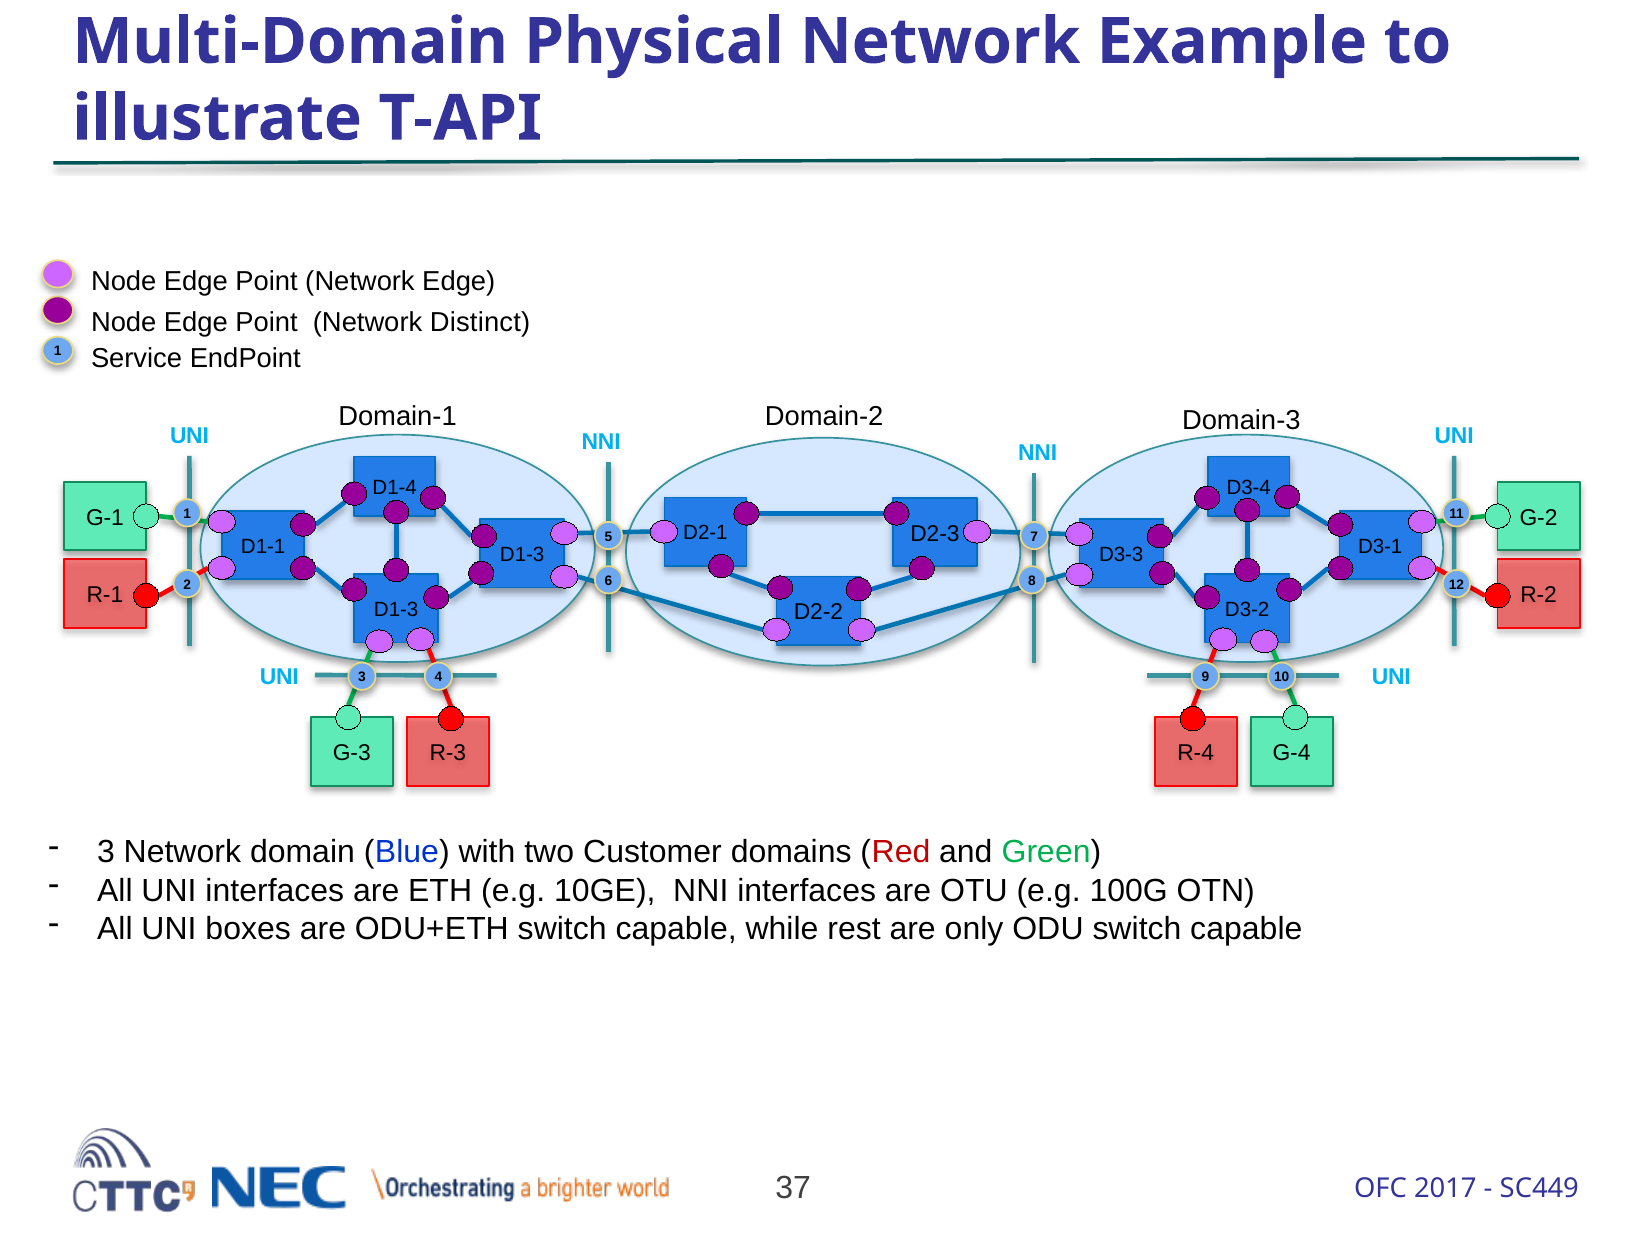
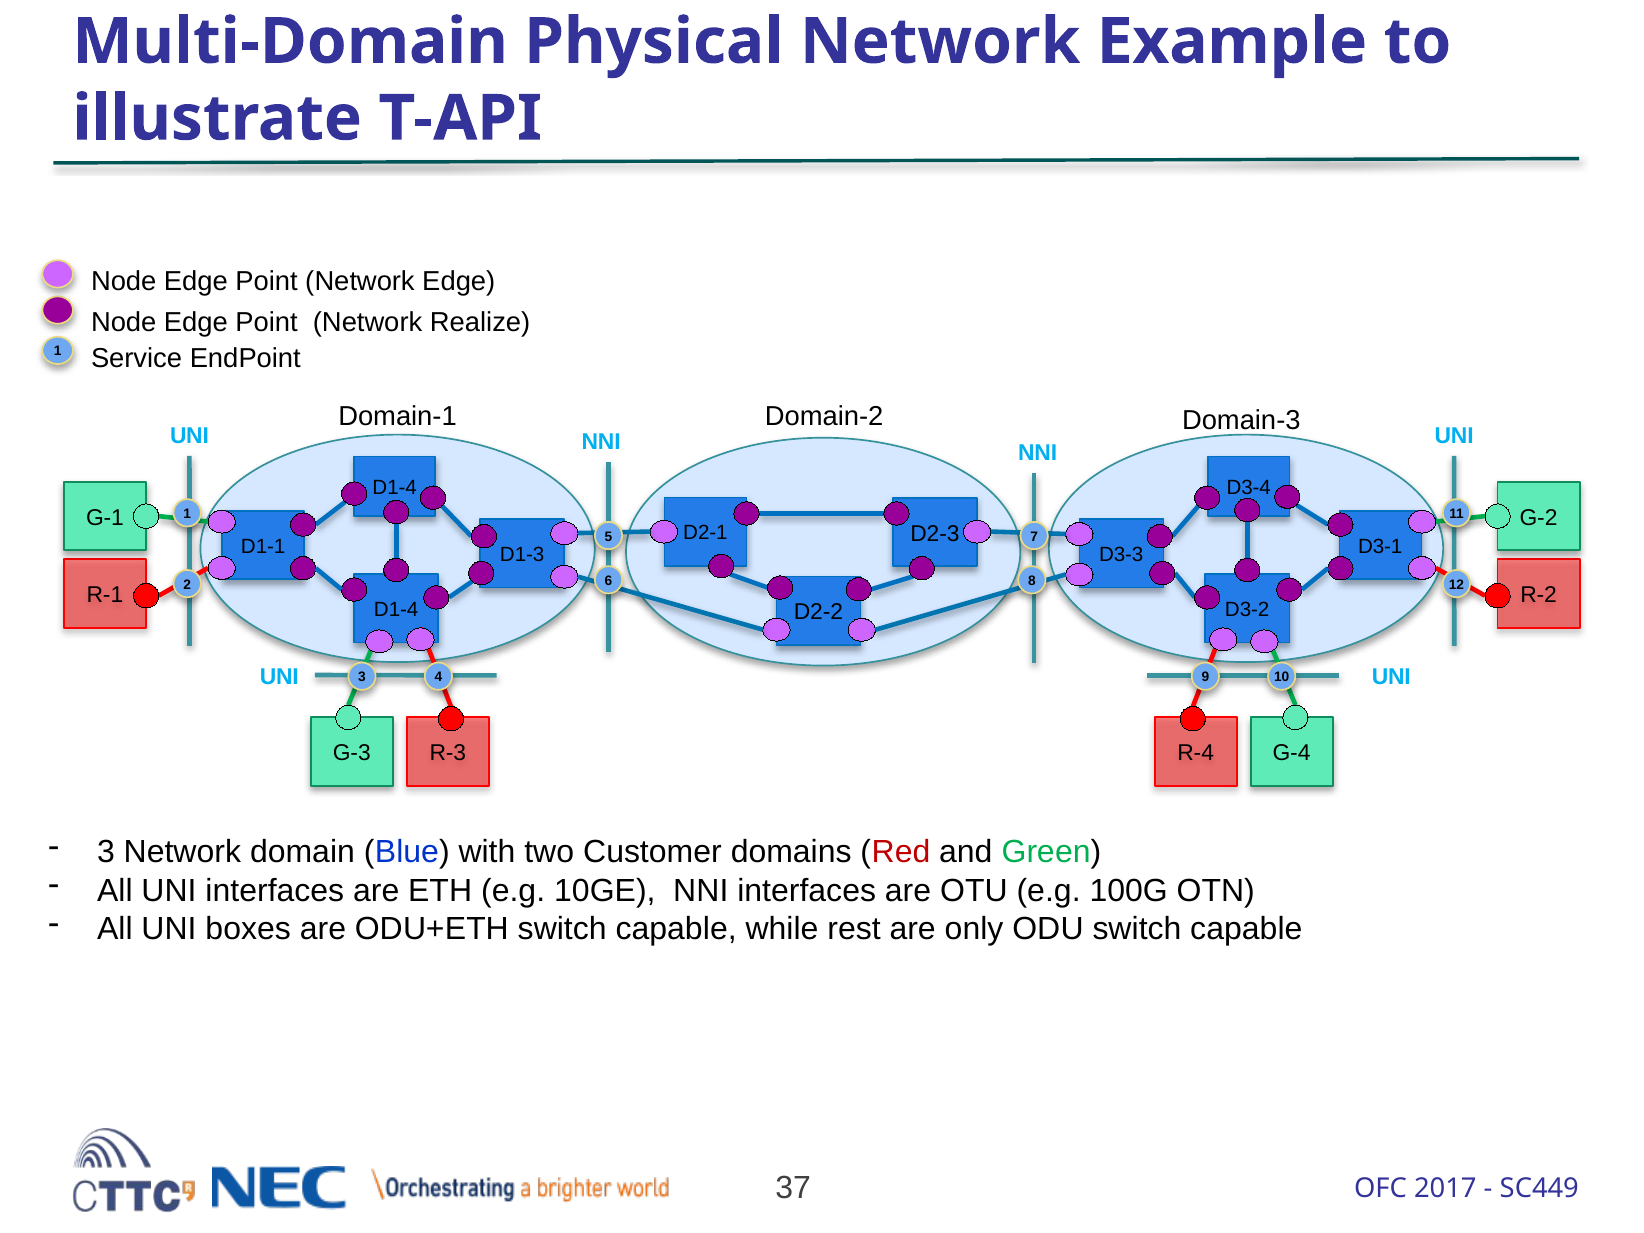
Distinct: Distinct -> Realize (480, 323)
D1-3: D1-3 -> D1-4 (396, 610)
